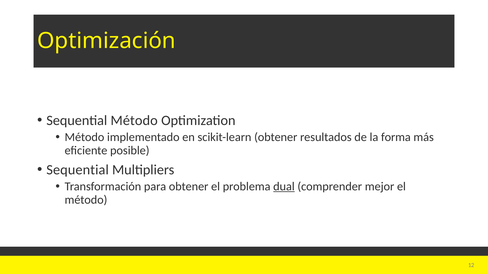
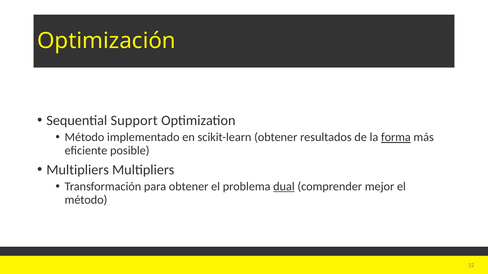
Sequential Método: Método -> Support (134, 121)
forma underline: none -> present (396, 138)
Sequential: Sequential -> Multipliers (78, 170)
